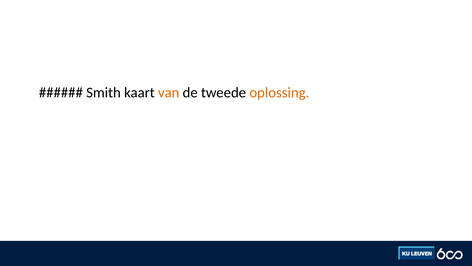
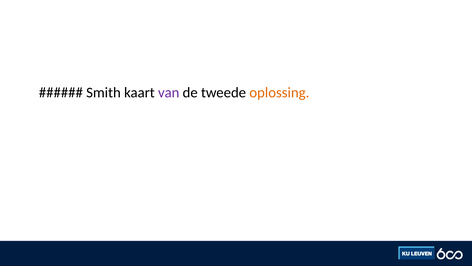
van colour: orange -> purple (169, 92)
